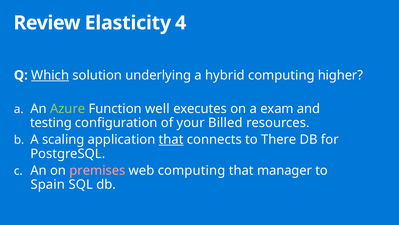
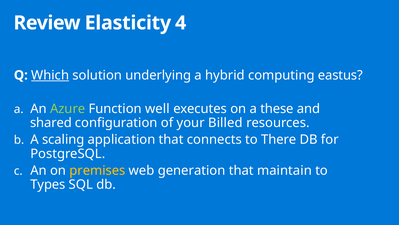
higher: higher -> eastus (340, 75)
exam: exam -> these (277, 108)
testing: testing -> shared (51, 123)
that underline: present -> none (171, 139)
premises colour: pink -> yellow (97, 170)
web computing: computing -> generation (192, 170)
manager: manager -> maintain (284, 170)
Spain: Spain -> Types (48, 184)
